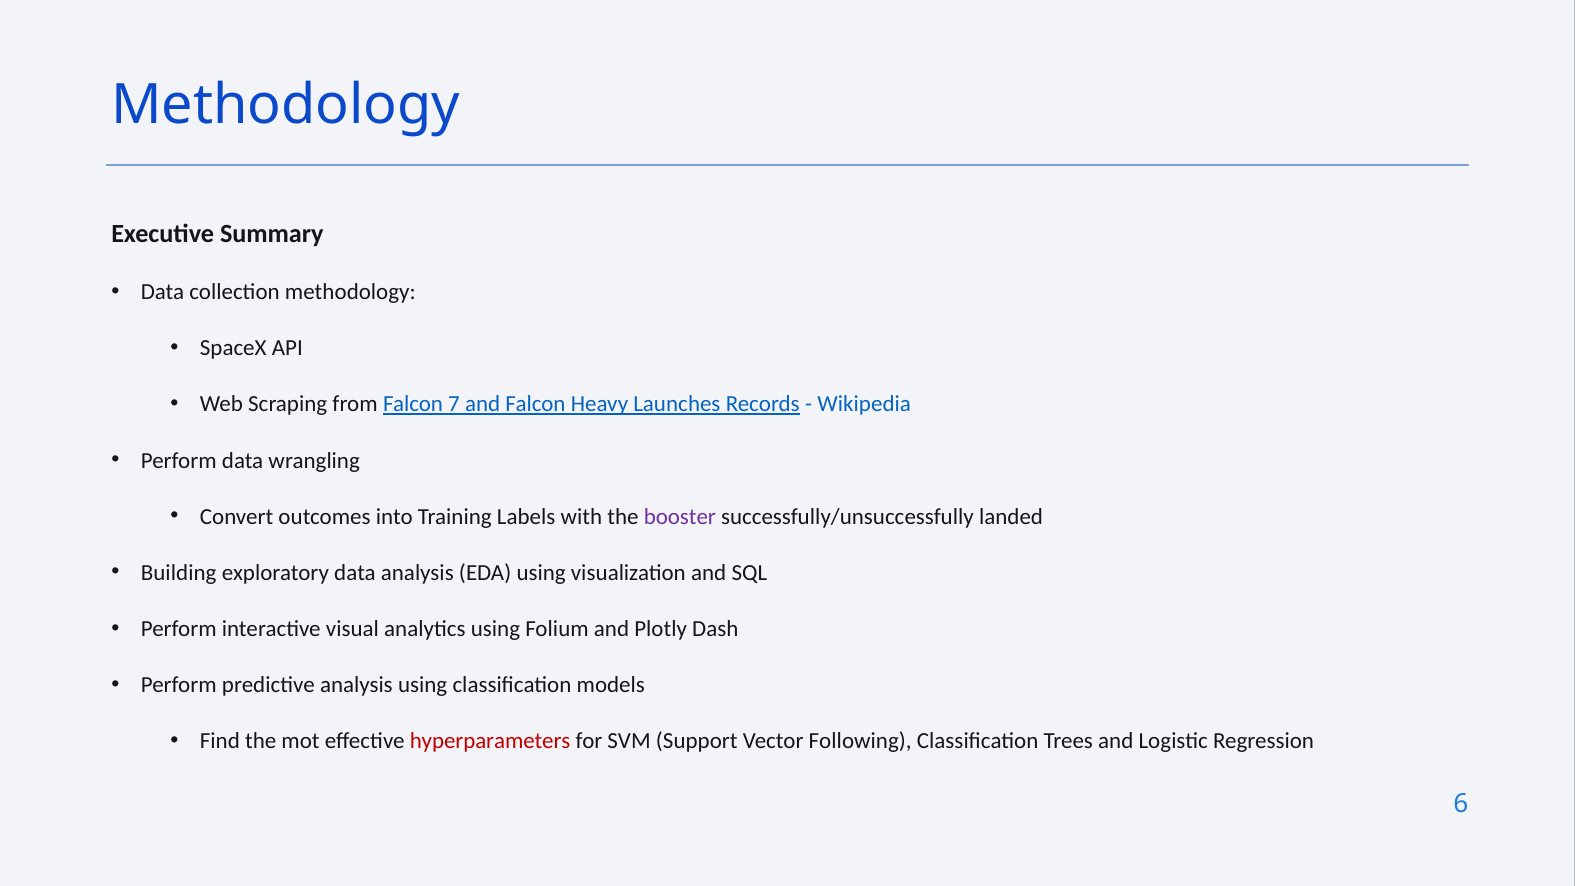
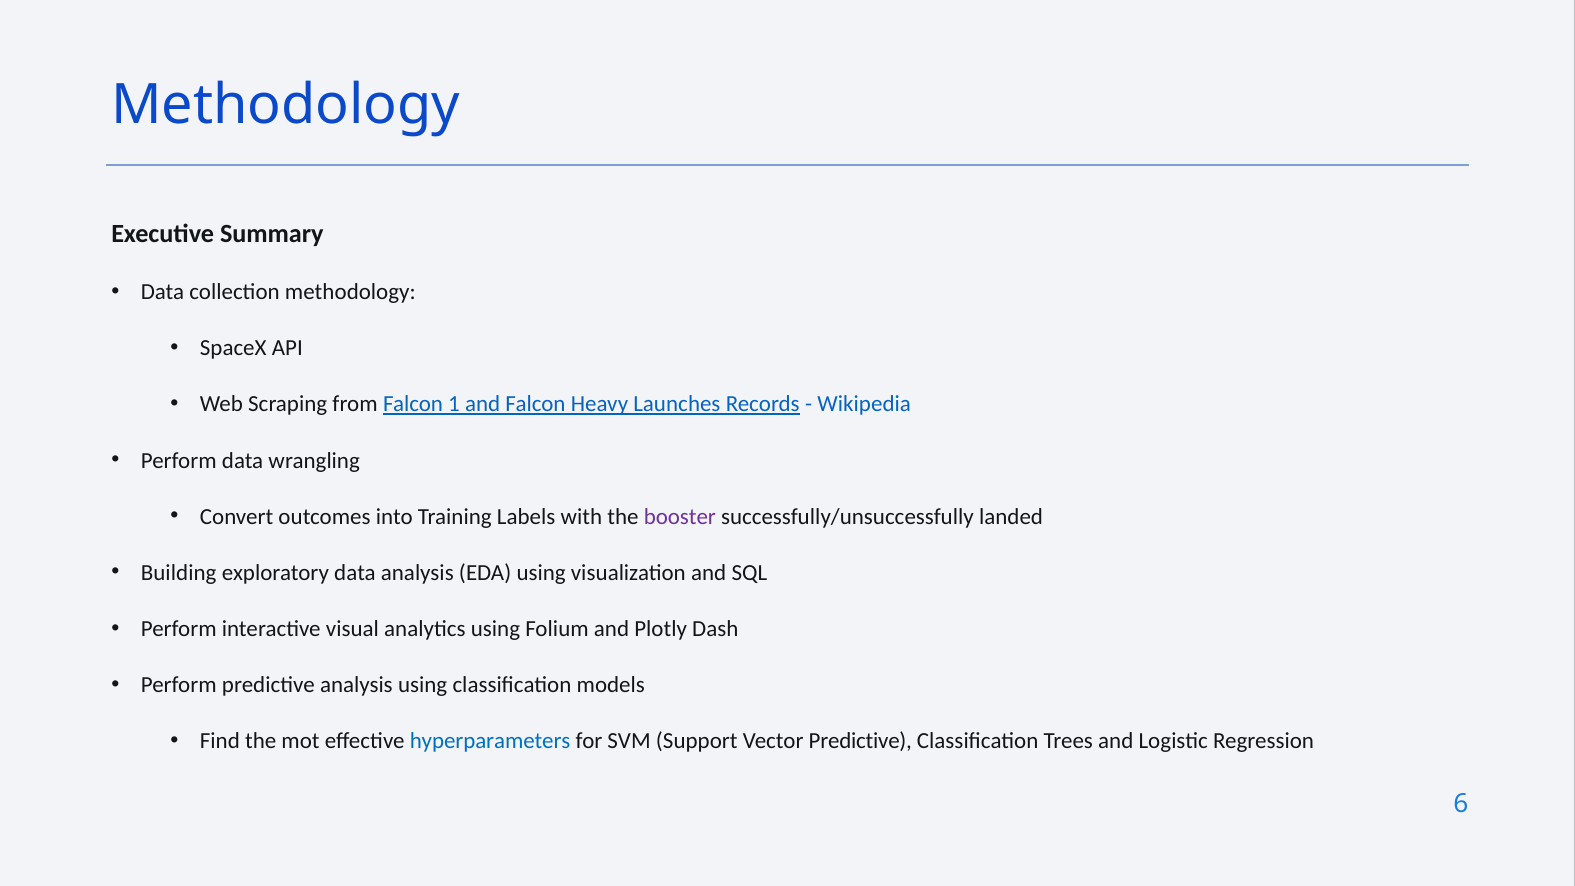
7: 7 -> 1 (454, 404)
hyperparameters colour: red -> blue (490, 741)
Vector Following: Following -> Predictive (860, 741)
